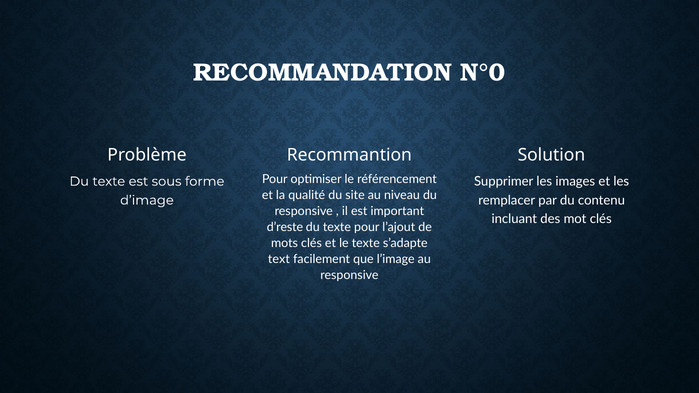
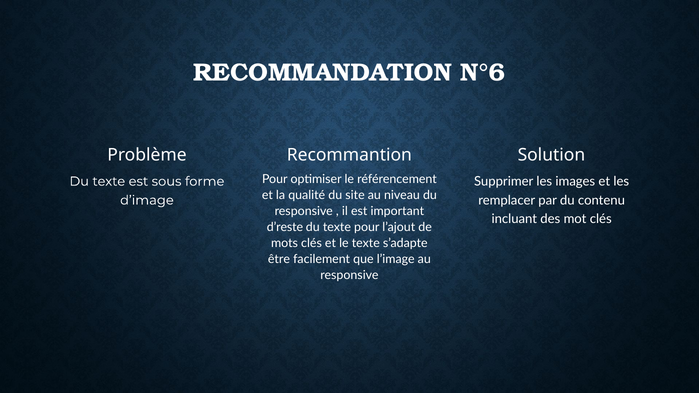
N°0: N°0 -> N°6 (483, 73)
text: text -> être (279, 259)
